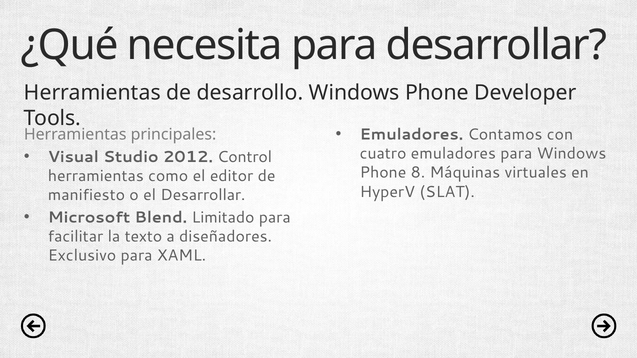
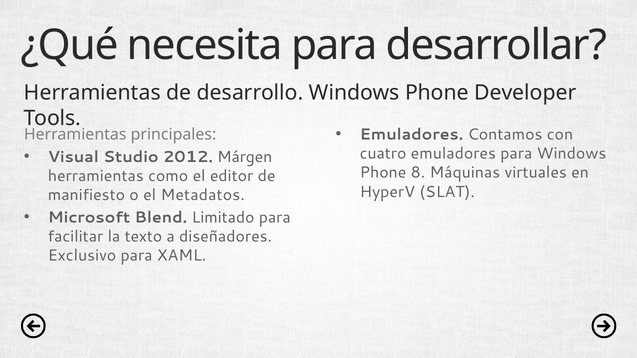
Control: Control -> Márgen (245, 157)
el Desarrollar: Desarrollar -> Metadatos (203, 195)
